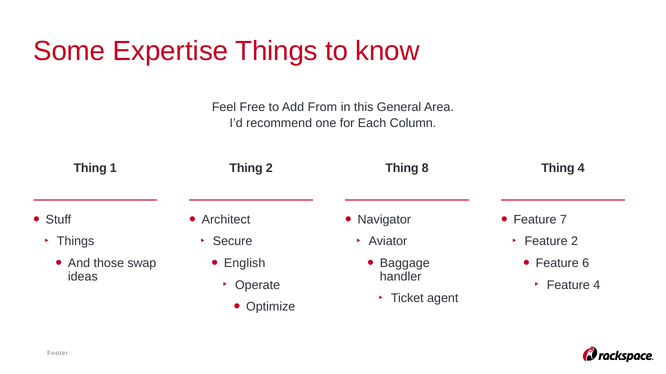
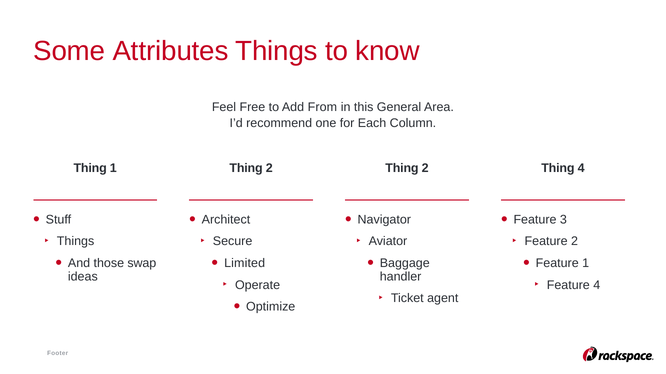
Expertise: Expertise -> Attributes (171, 51)
2 Thing 8: 8 -> 2 (425, 168)
7: 7 -> 3 (563, 220)
English: English -> Limited (245, 264)
Feature 6: 6 -> 1 (586, 264)
